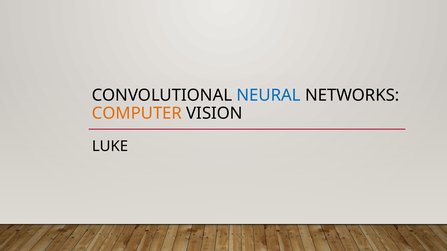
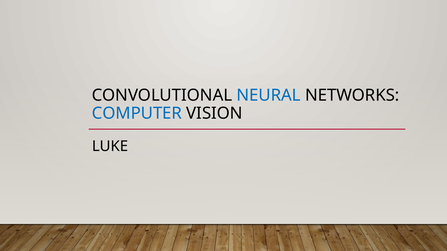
COMPUTER colour: orange -> blue (137, 113)
